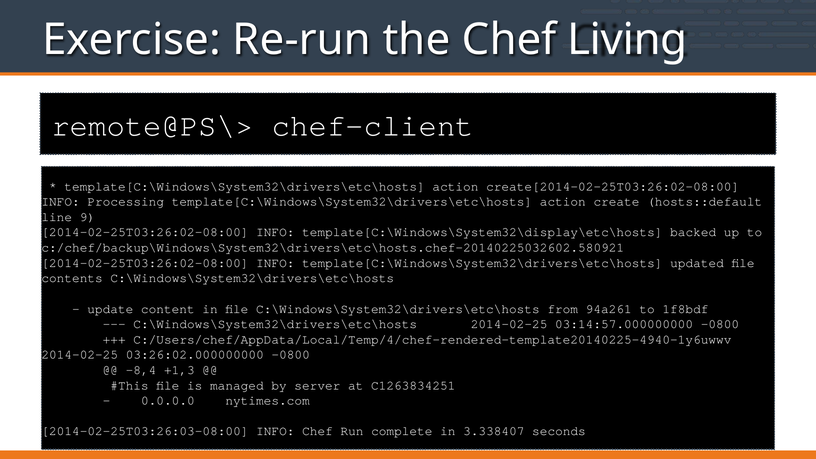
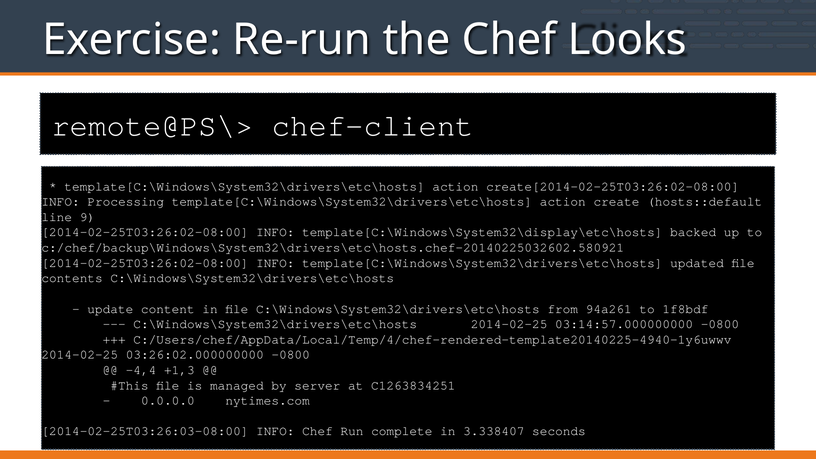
Living: Living -> Looks (627, 40)
-8,4: -8,4 -> -4,4 (141, 370)
